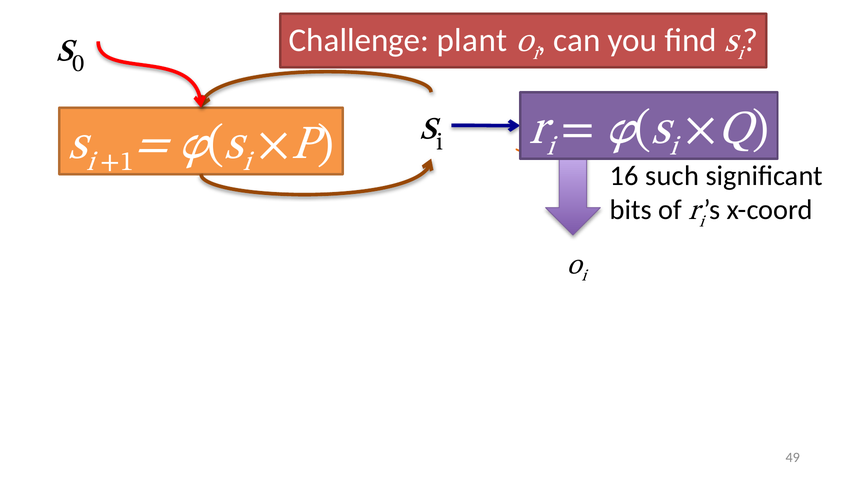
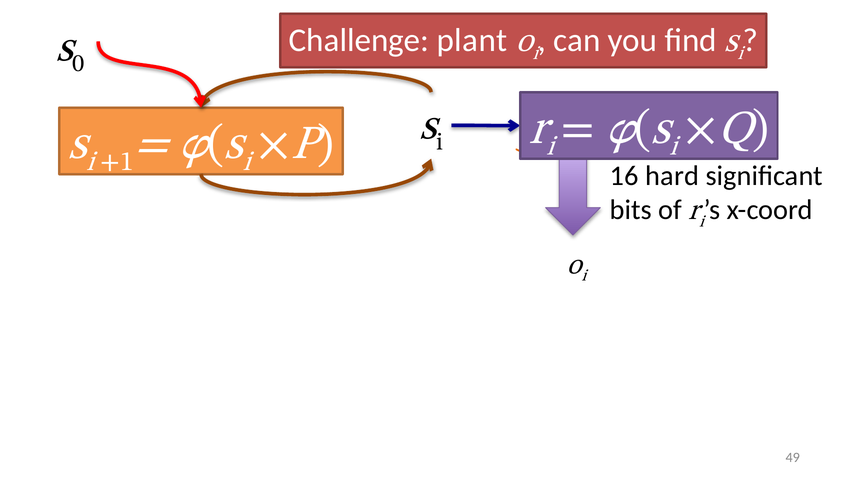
such: such -> hard (672, 176)
